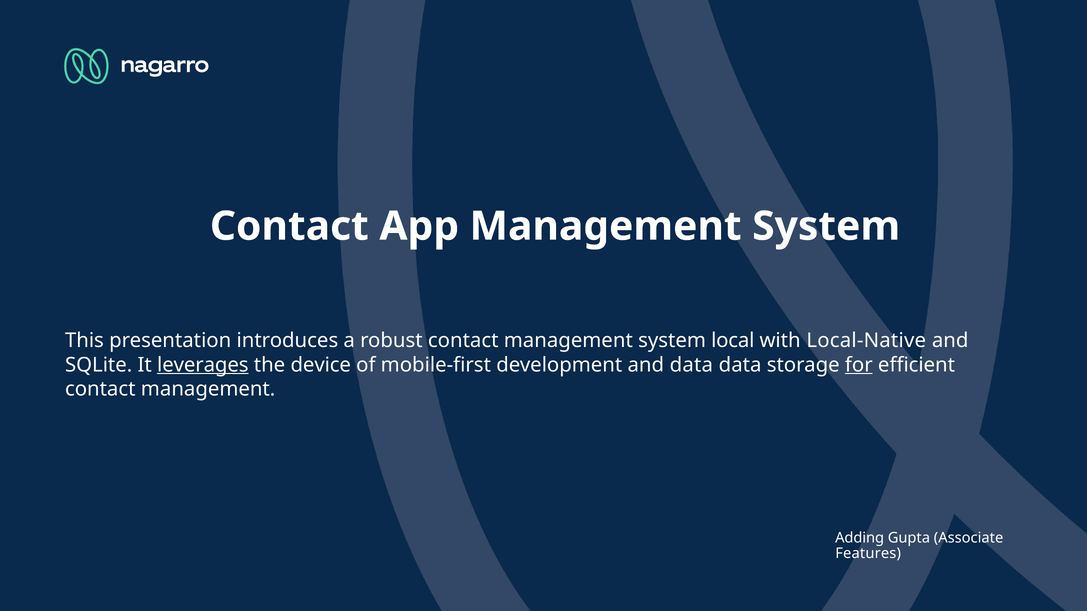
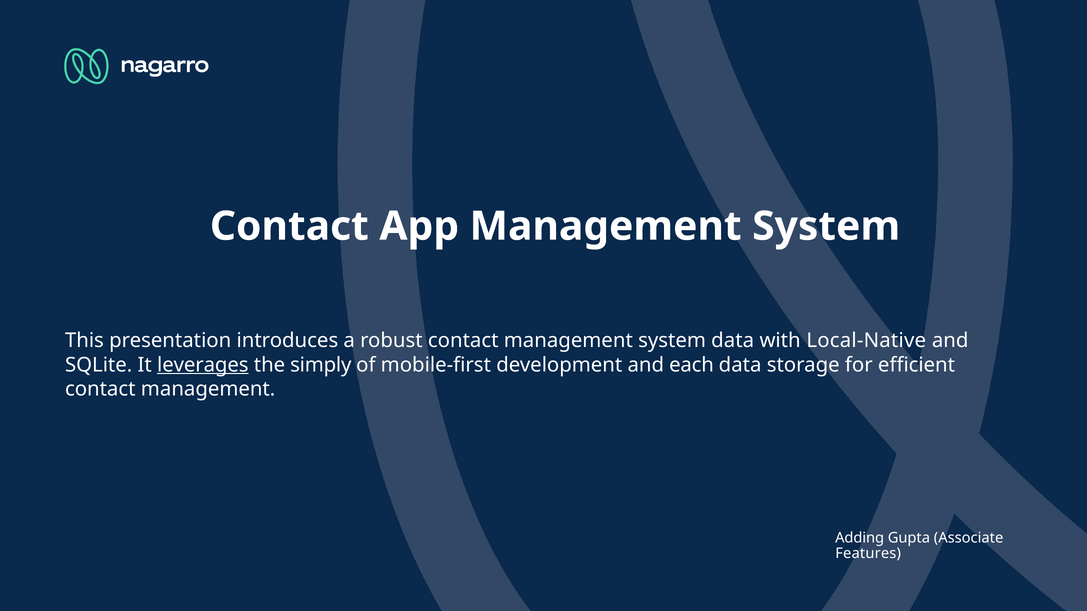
system local: local -> data (733, 341)
device: device -> simply (321, 365)
and data: data -> each (692, 365)
for underline: present -> none (859, 365)
